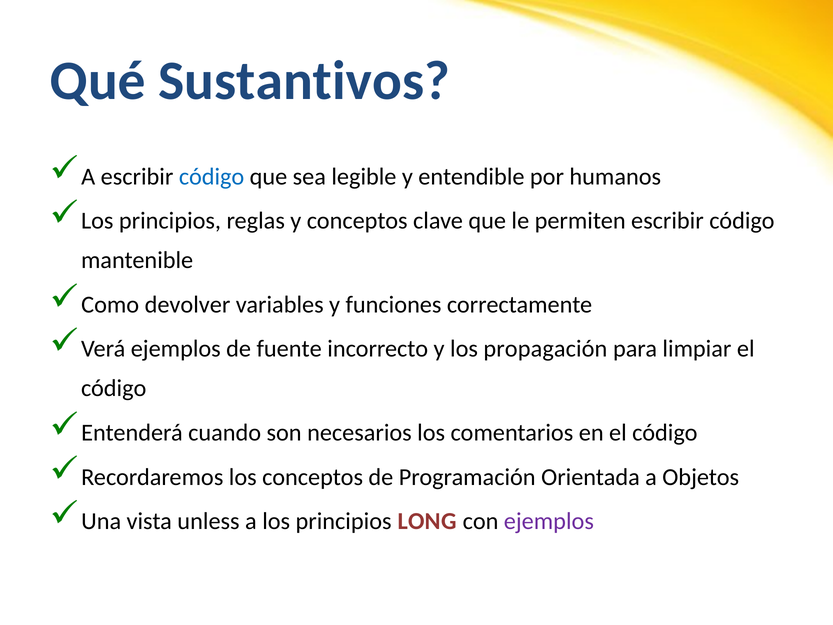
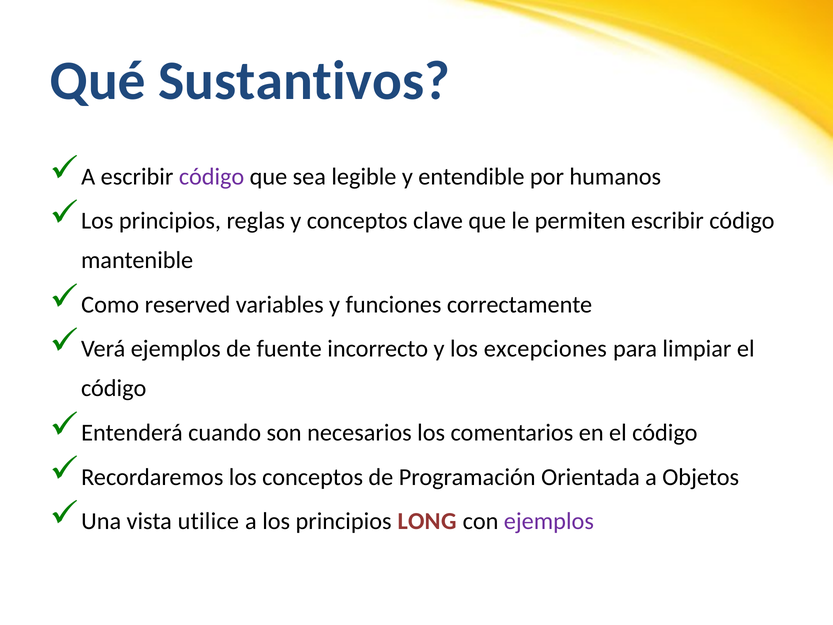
código colour: blue -> purple (212, 176)
devolver: devolver -> reserved (188, 304)
propagación: propagación -> excepciones (545, 349)
unless: unless -> utilice (208, 521)
